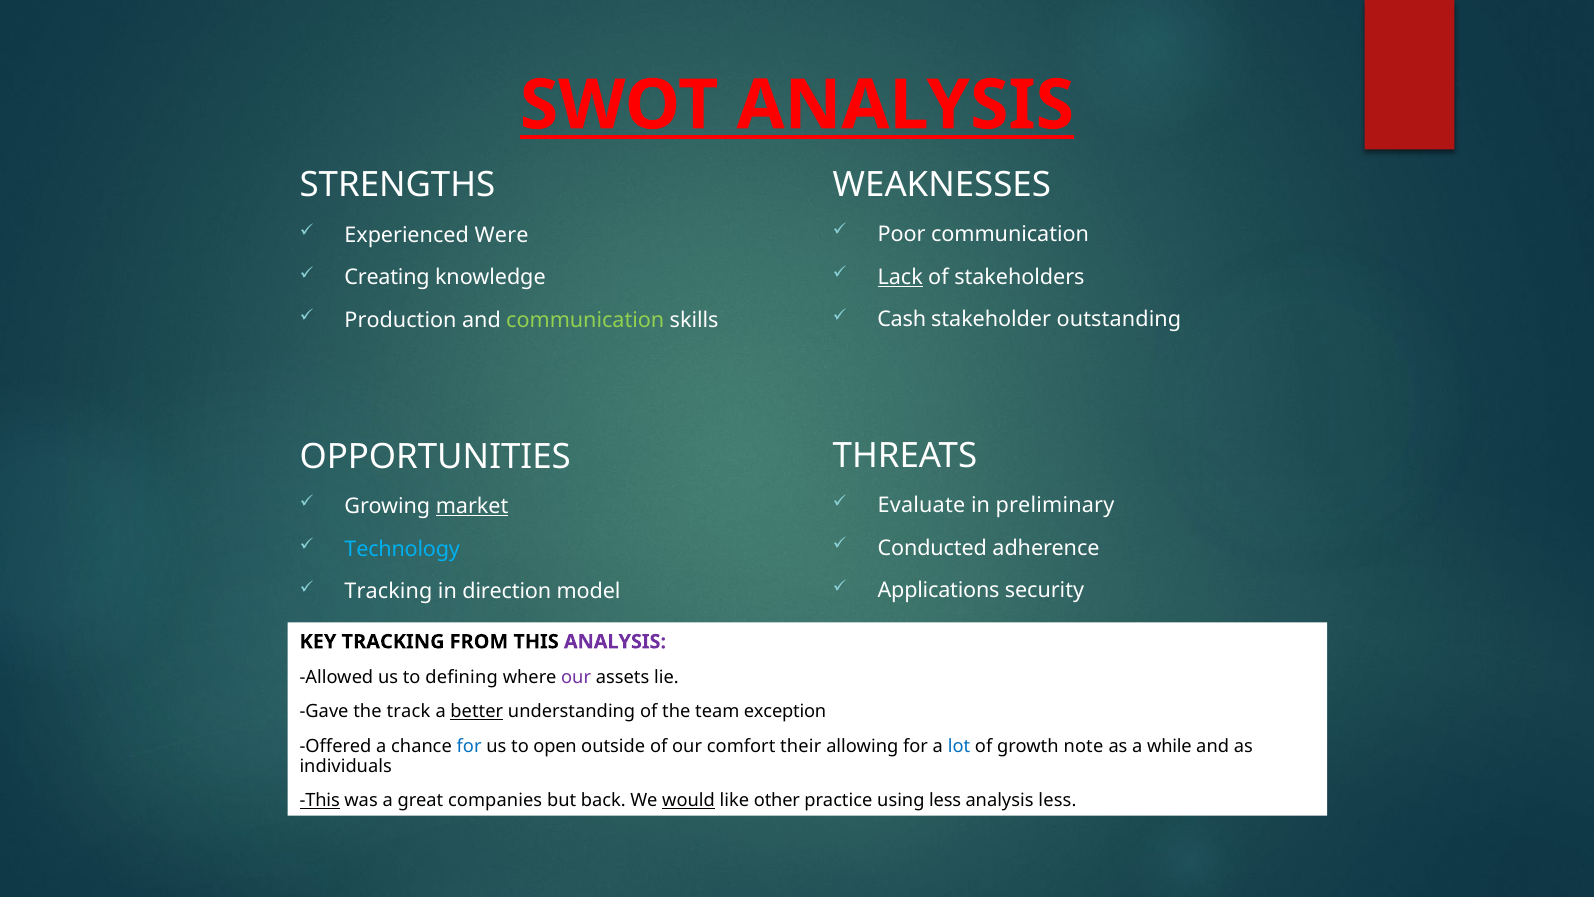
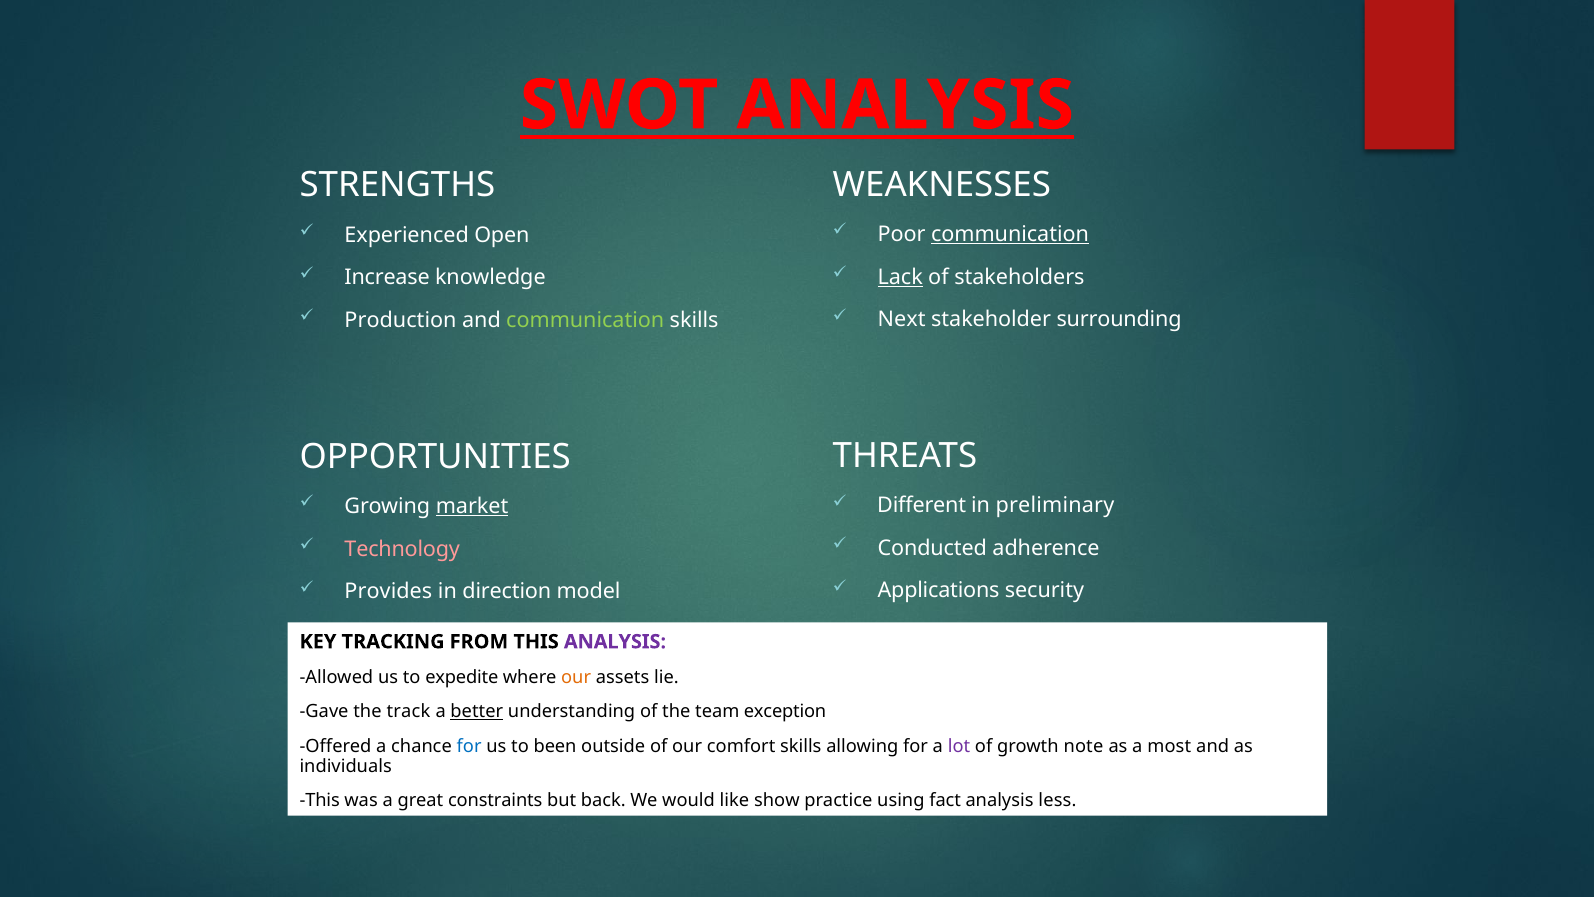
communication underline: none -> present (1010, 234)
Were: Were -> Open (502, 235)
Creating: Creating -> Increase (387, 277)
Cash: Cash -> Next (902, 319)
outstanding: outstanding -> surrounding (1119, 319)
Evaluate: Evaluate -> Different (922, 505)
Technology colour: light blue -> pink (402, 549)
Tracking: Tracking -> Provides (388, 591)
defining: defining -> expedite (462, 677)
our colour: purple -> orange (576, 677)
open: open -> been (555, 746)
comfort their: their -> skills (801, 746)
lot colour: blue -> purple (959, 746)
while: while -> most (1169, 746)
This underline: present -> none (320, 800)
companies: companies -> constraints (495, 800)
would underline: present -> none (689, 800)
other: other -> show (777, 800)
using less: less -> fact (945, 800)
